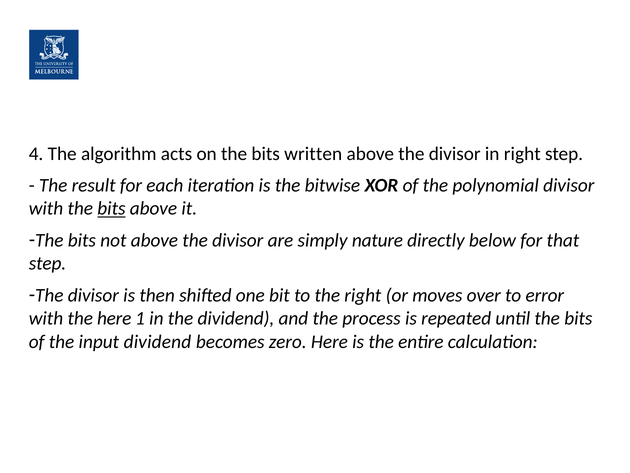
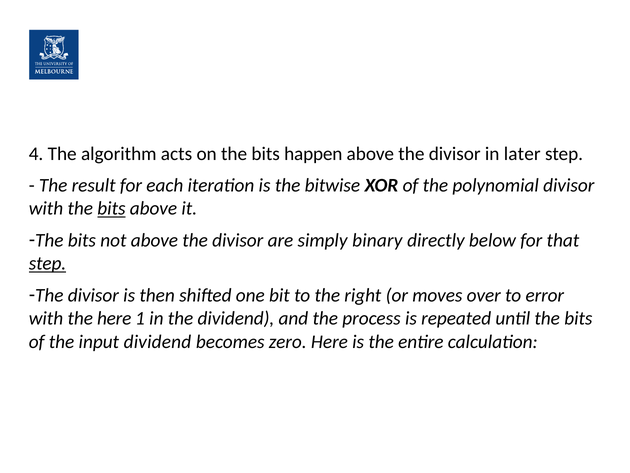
written: written -> happen (313, 153)
in right: right -> later (522, 153)
nature: nature -> binary (377, 240)
step underline: none -> present (47, 263)
